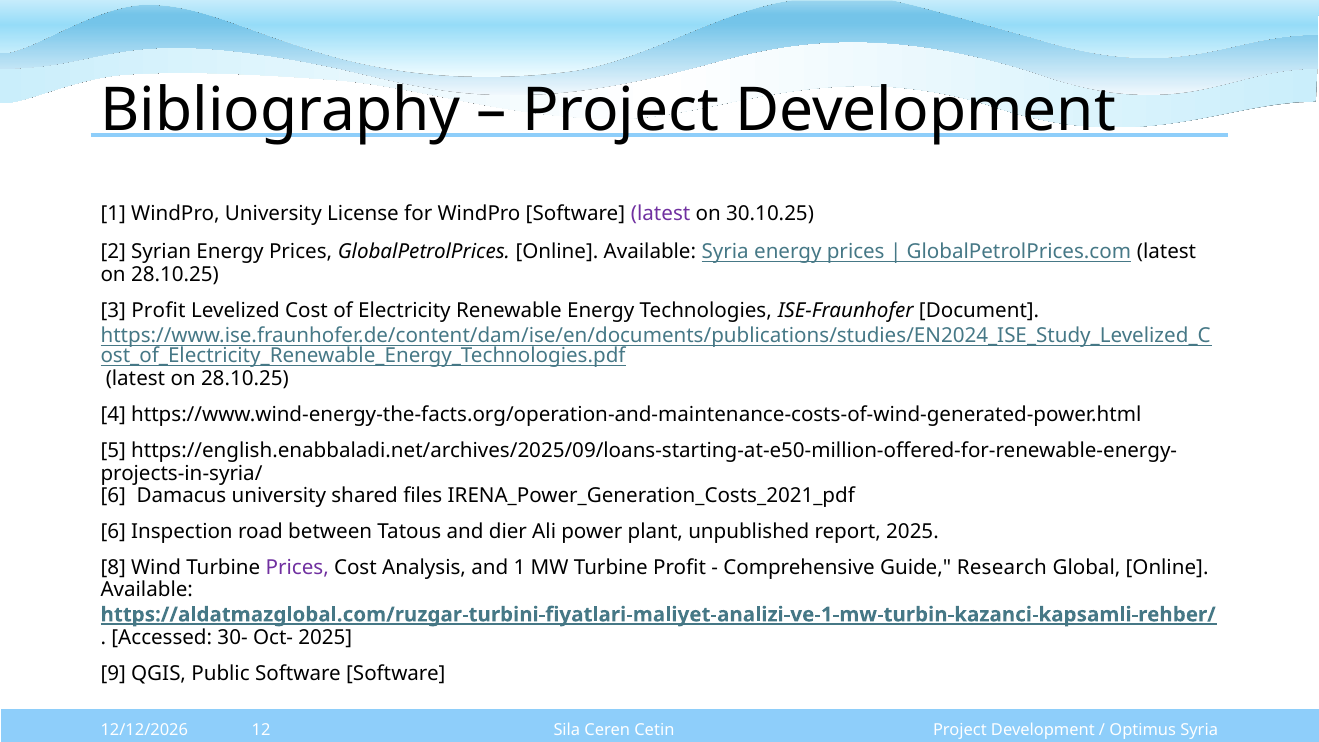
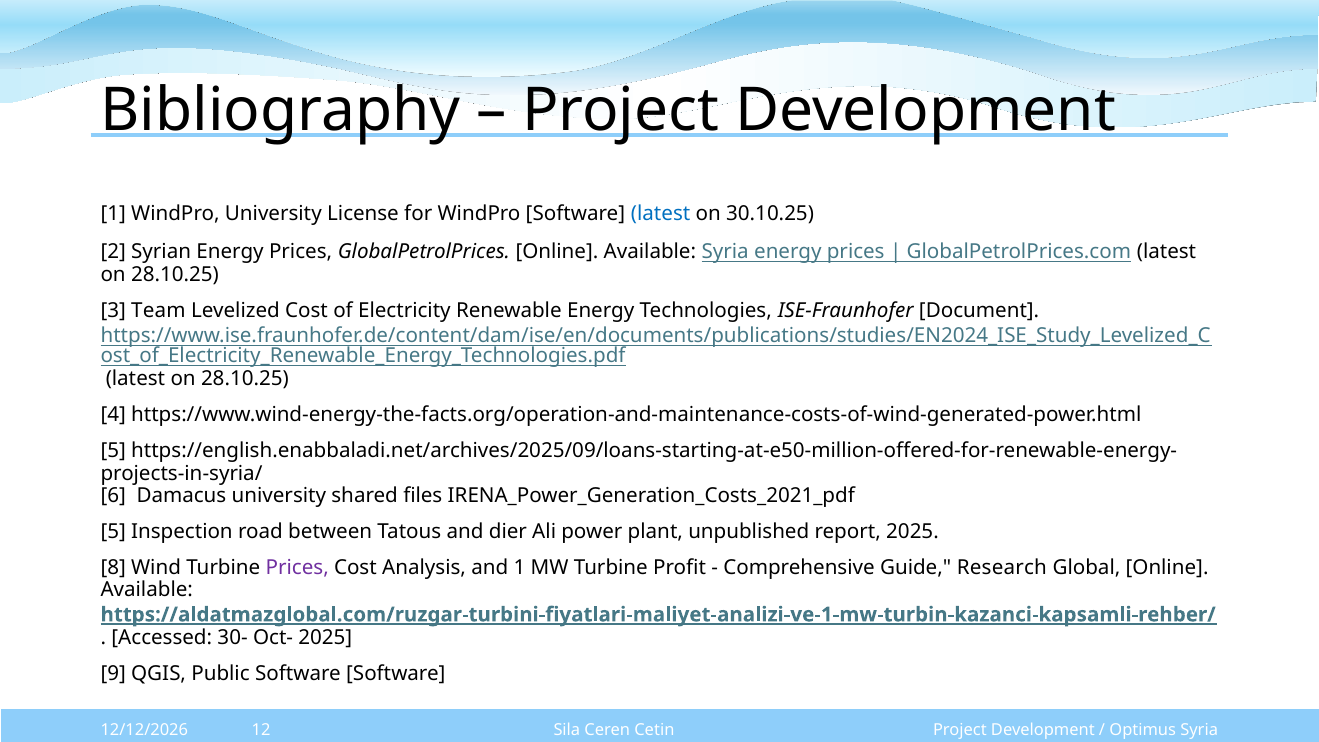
latest colour: purple -> blue (661, 213)
3 Profit: Profit -> Team (158, 311)
6: 6 -> 5 (113, 531)
